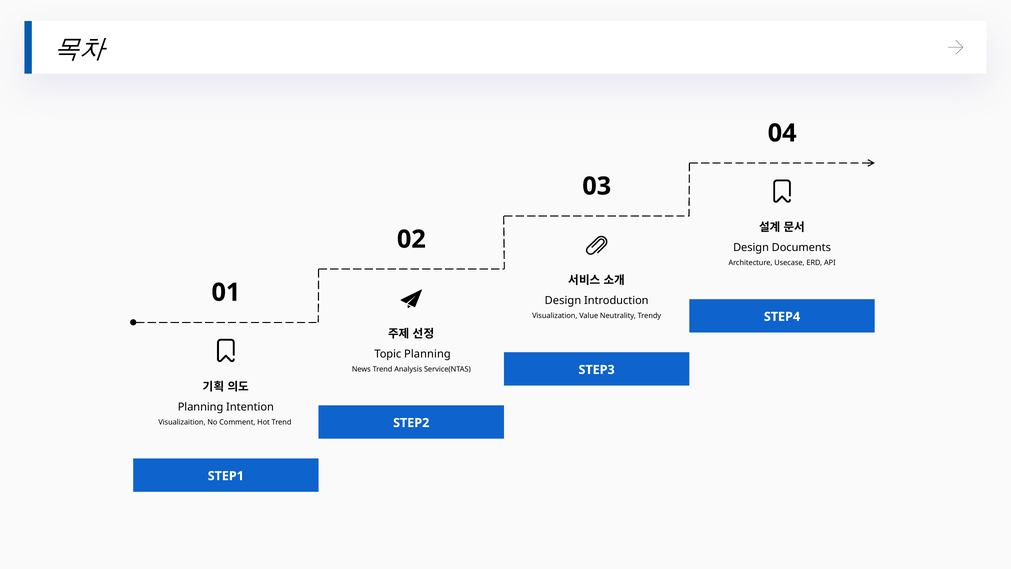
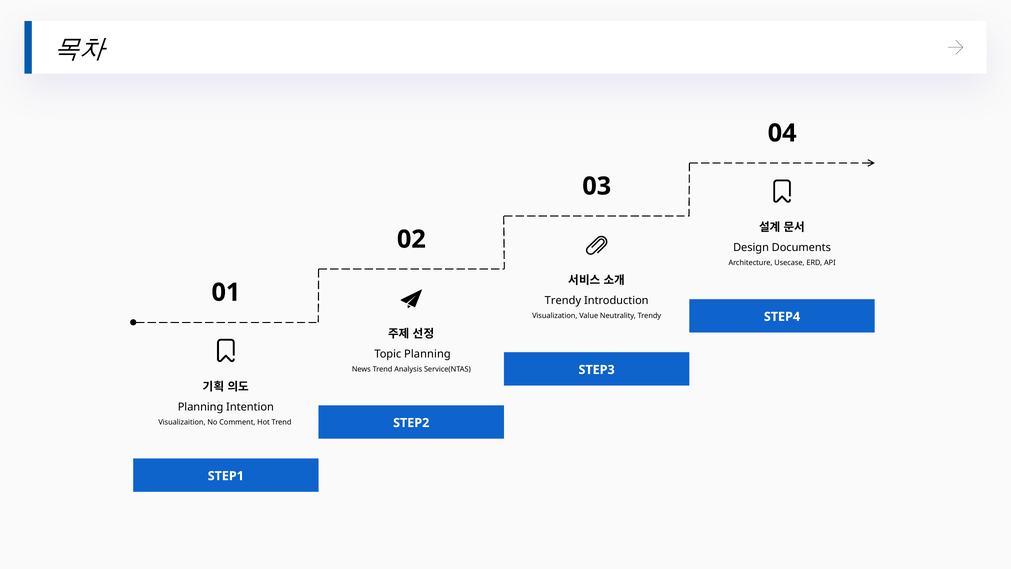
Design: Design -> Trendy (563, 301)
